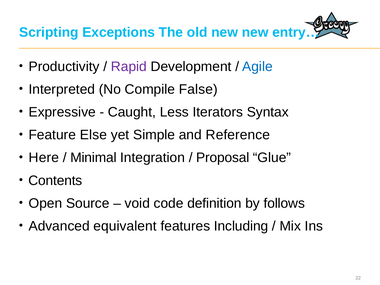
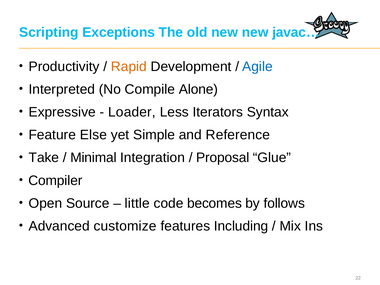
entry…: entry… -> javac… (296, 32)
Rapid colour: purple -> orange (129, 67)
False: False -> Alone (198, 89)
Caught: Caught -> Loader (132, 112)
Here: Here -> Take (44, 158)
Contents: Contents -> Compiler (55, 181)
void: void -> little (137, 203)
definition: definition -> becomes (214, 203)
equivalent: equivalent -> customize (125, 226)
